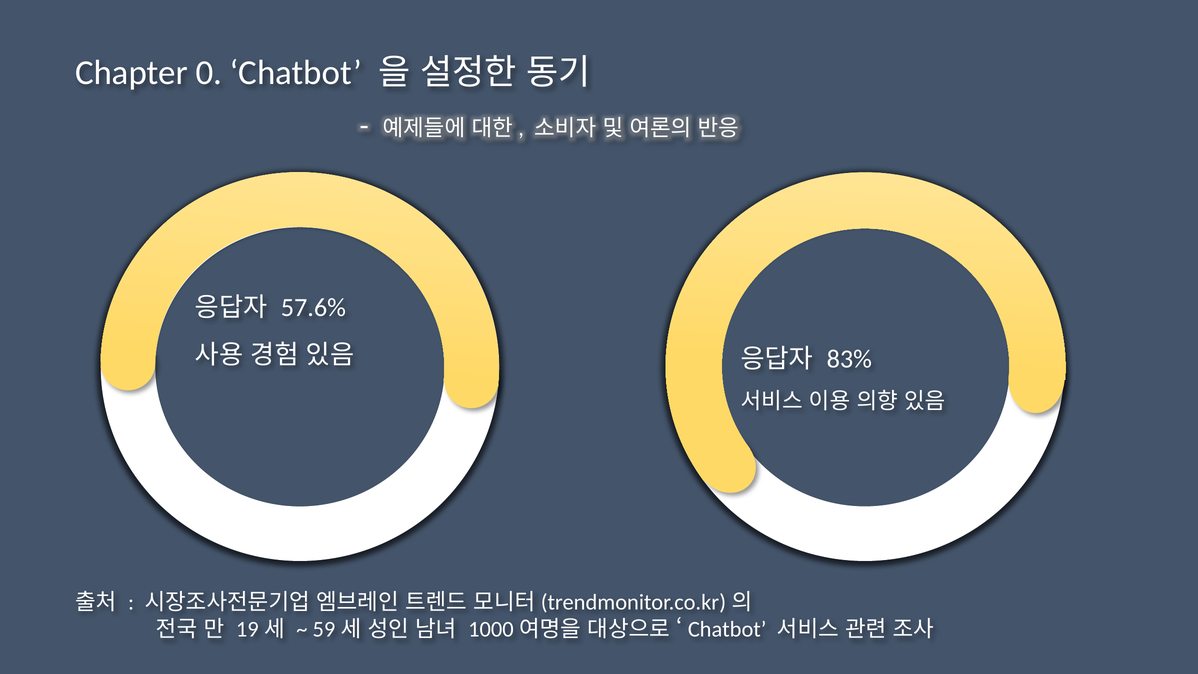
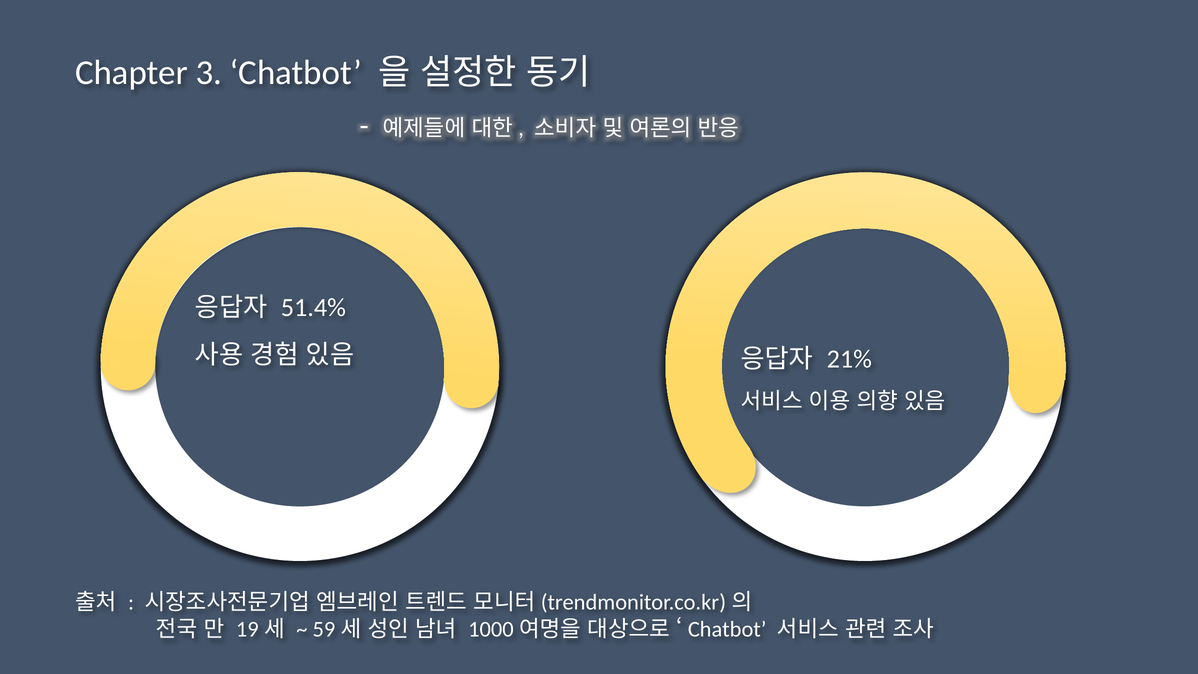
0: 0 -> 3 (209, 73)
57.6%: 57.6% -> 51.4% (313, 308)
83%: 83% -> 21% (849, 359)
